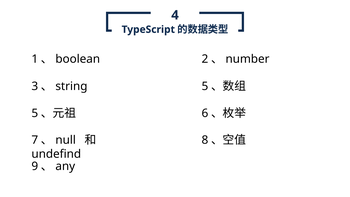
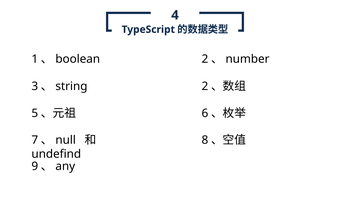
5: 5 -> 2 (205, 86)
